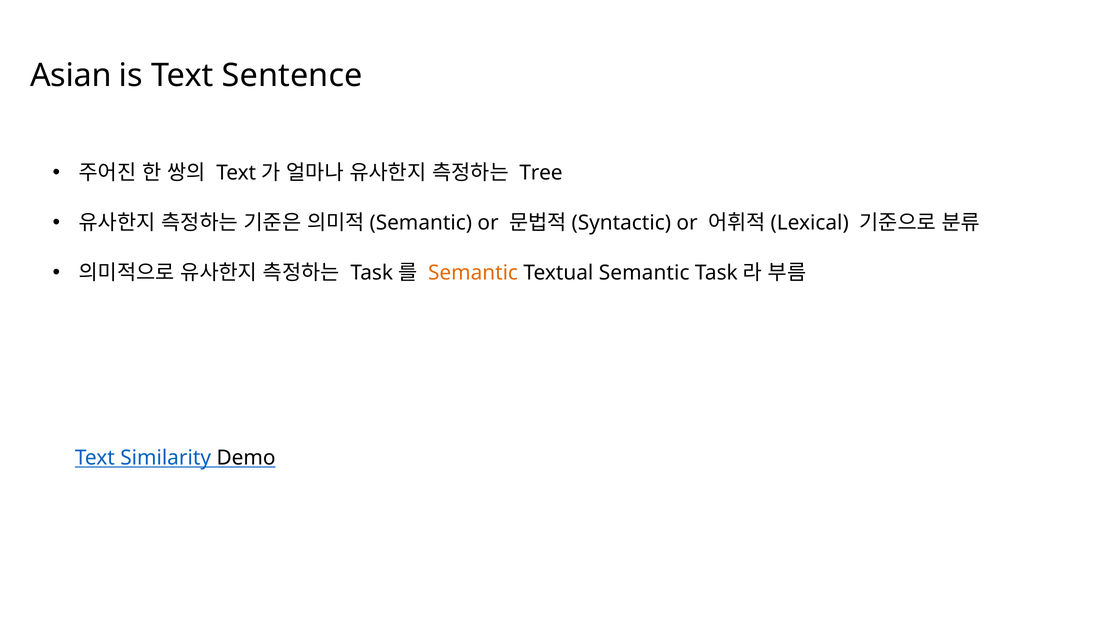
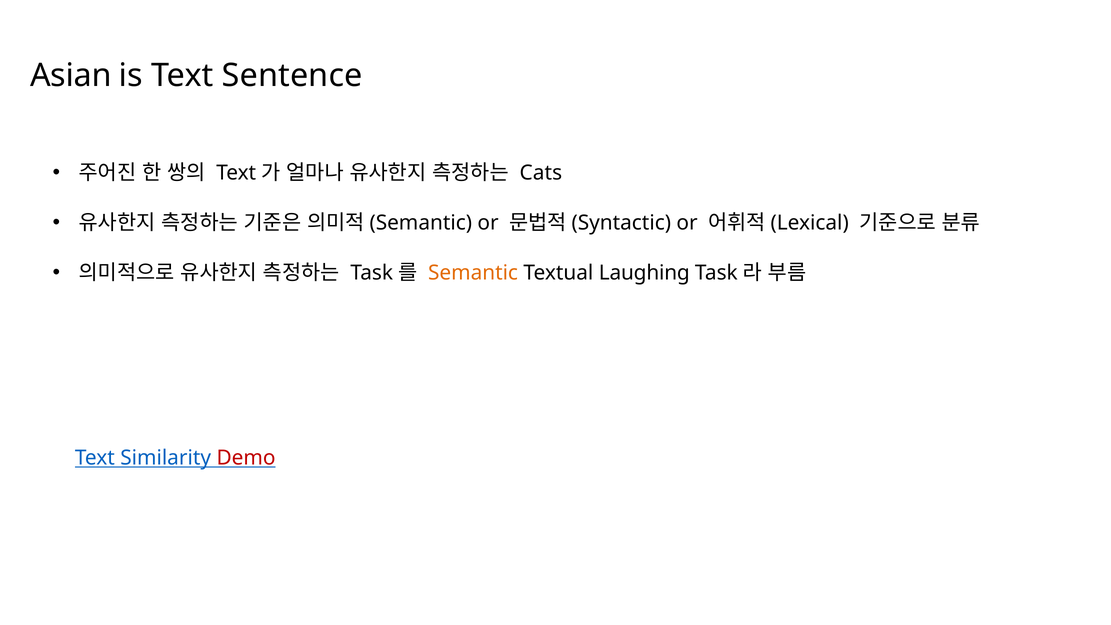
Tree: Tree -> Cats (541, 173)
Textual Semantic: Semantic -> Laughing (644, 273)
Demo colour: black -> red (246, 458)
